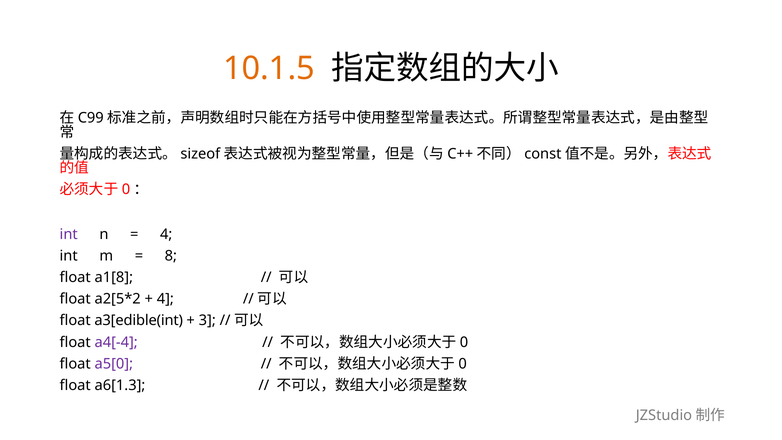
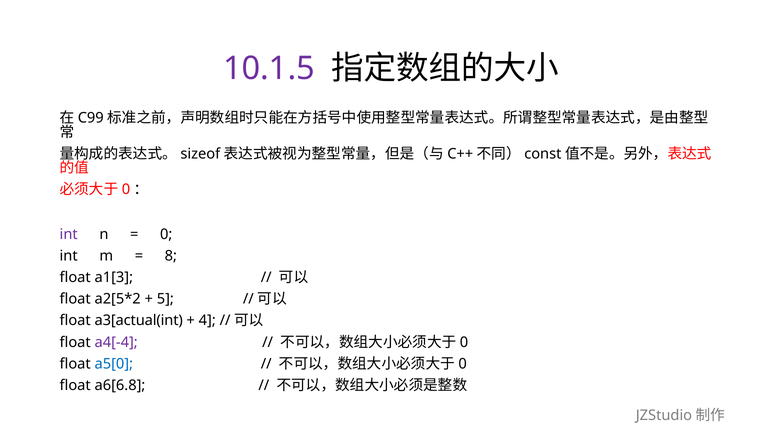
10.1.5 colour: orange -> purple (269, 68)
4: 4 -> 0 (166, 234)
a1[8: a1[8 -> a1[3 (114, 277)
4: 4 -> 5 (165, 299)
a3[edible(int: a3[edible(int -> a3[actual(int (139, 321)
3: 3 -> 4 (207, 321)
a5[0 colour: purple -> blue (114, 364)
a6[1.3: a6[1.3 -> a6[6.8 (120, 385)
